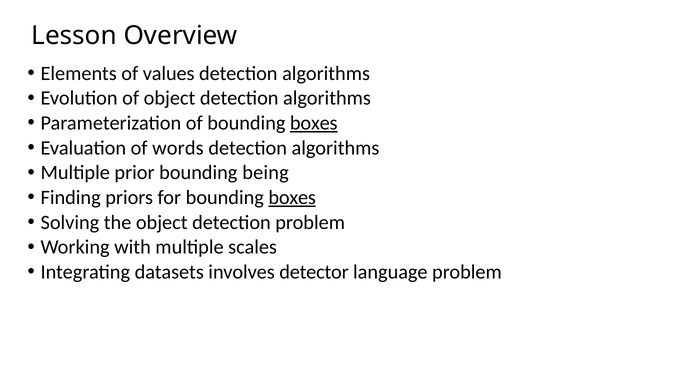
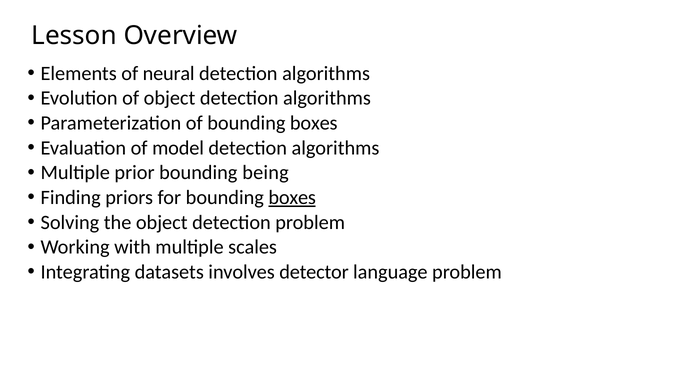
values: values -> neural (169, 73)
boxes underline: present -> none (314, 123)
words: words -> model (178, 148)
